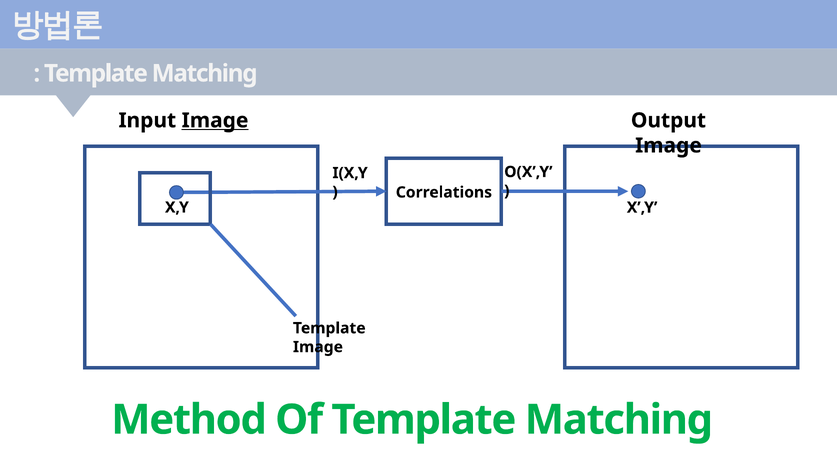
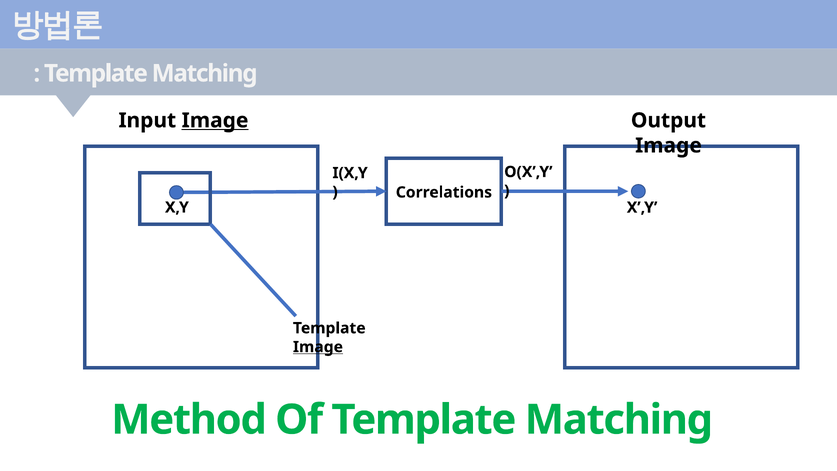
Image underline: none -> present (318, 347)
